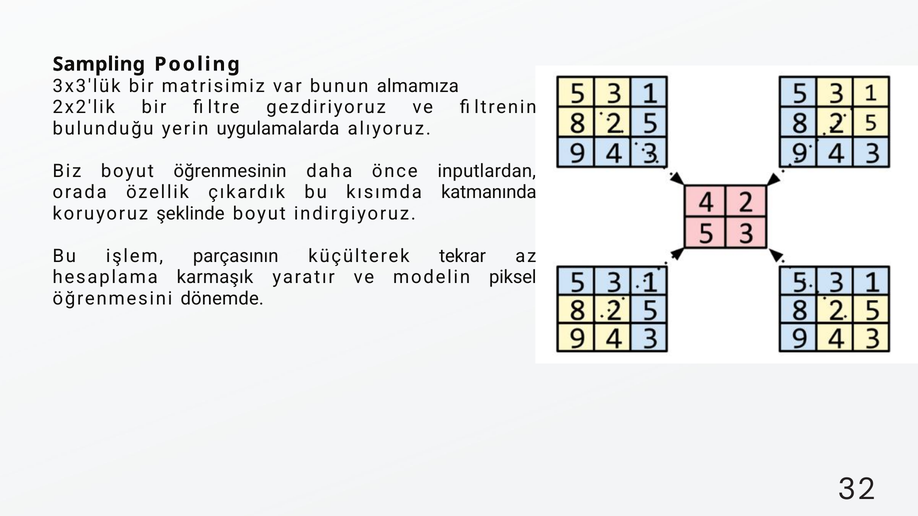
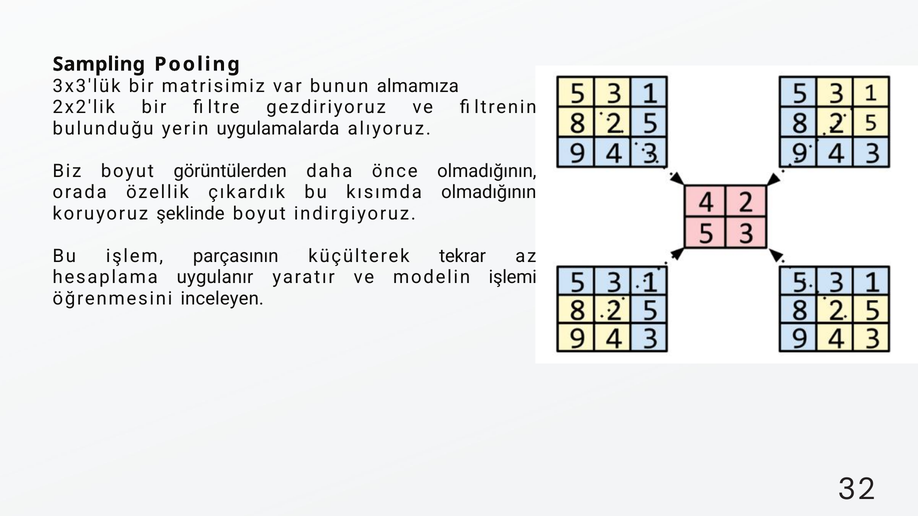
öğrenmesinin: öğrenmesinin -> görüntülerden (230, 171)
önce inputlardan: inputlardan -> olmadığının (487, 171)
kısımda katmanında: katmanında -> olmadığının (489, 192)
karmaşık: karmaşık -> uygulanır (215, 277)
piksel: piksel -> işlemi (513, 277)
dönemde: dönemde -> inceleyen (222, 299)
